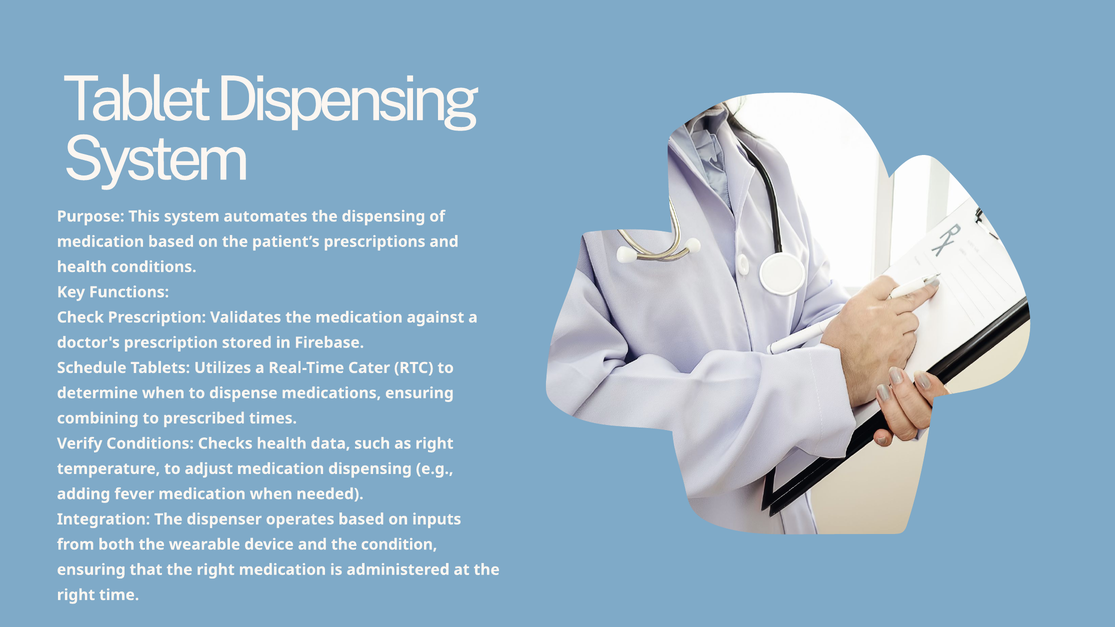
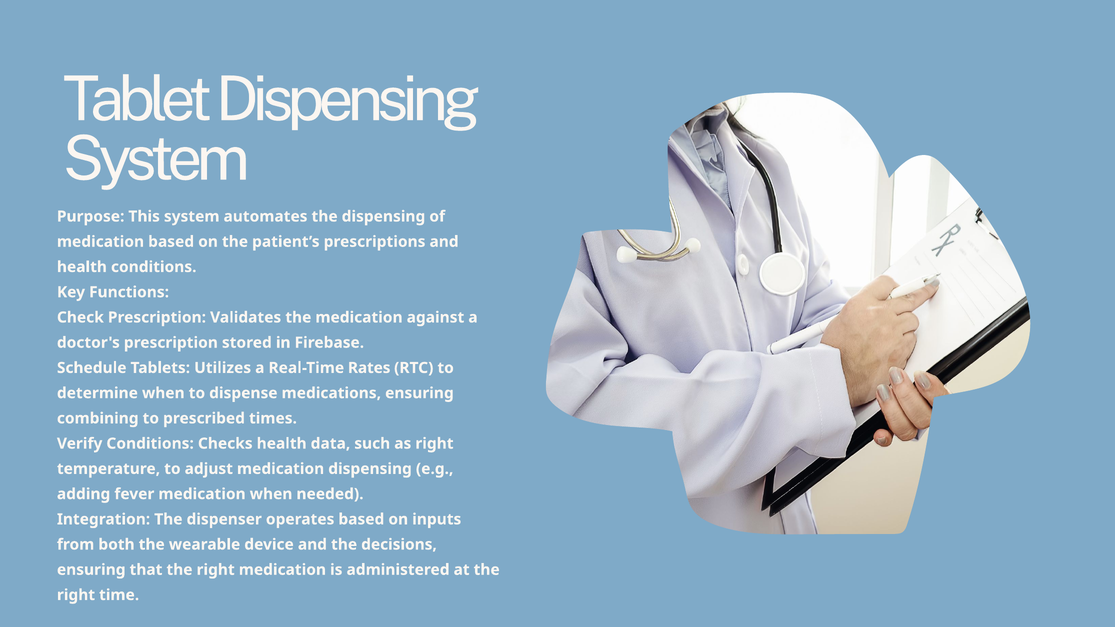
Cater: Cater -> Rates (369, 368)
condition: condition -> decisions (399, 545)
